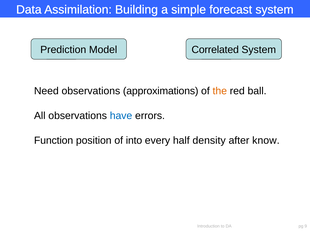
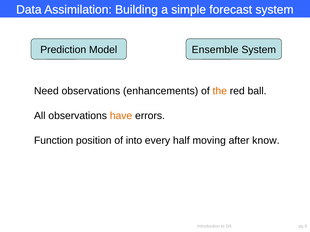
Correlated: Correlated -> Ensemble (215, 50)
approximations: approximations -> enhancements (161, 91)
have colour: blue -> orange (121, 116)
density: density -> moving (209, 141)
